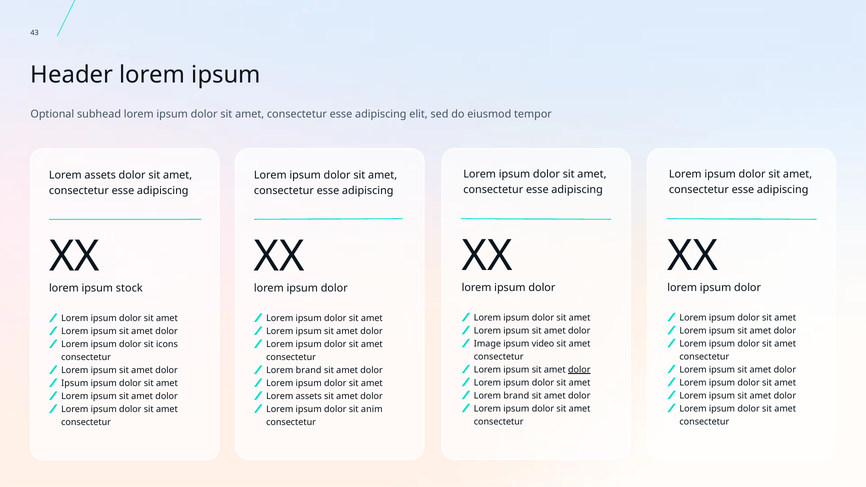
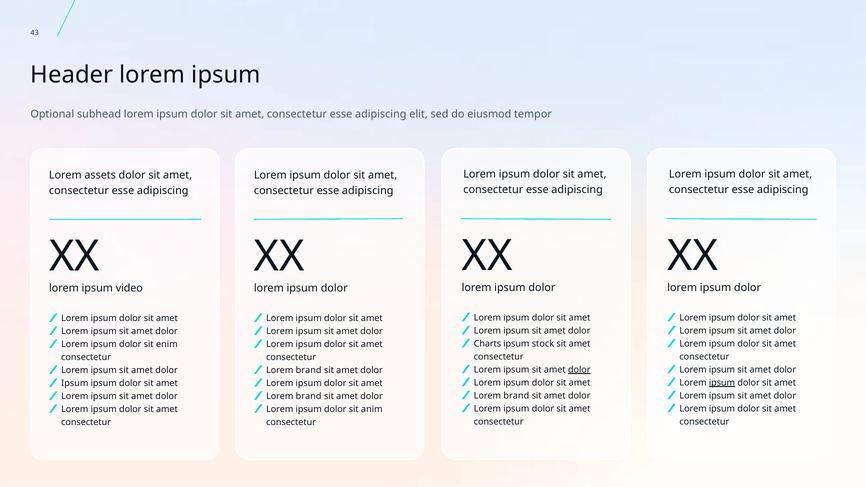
stock: stock -> video (129, 288)
Image: Image -> Charts (487, 344)
video: video -> stock (543, 344)
icons: icons -> enim (167, 344)
ipsum underline: none -> present (722, 383)
assets: assets -> brand (309, 396)
